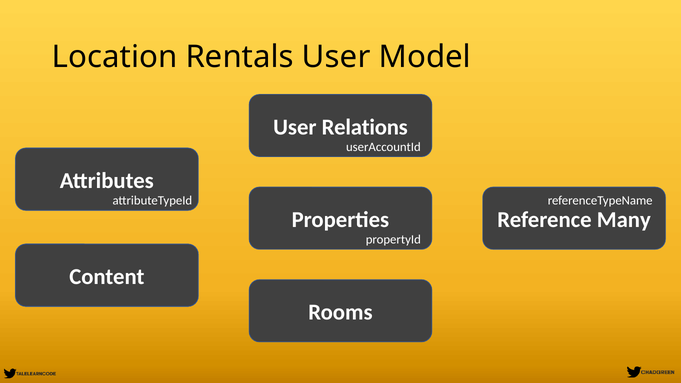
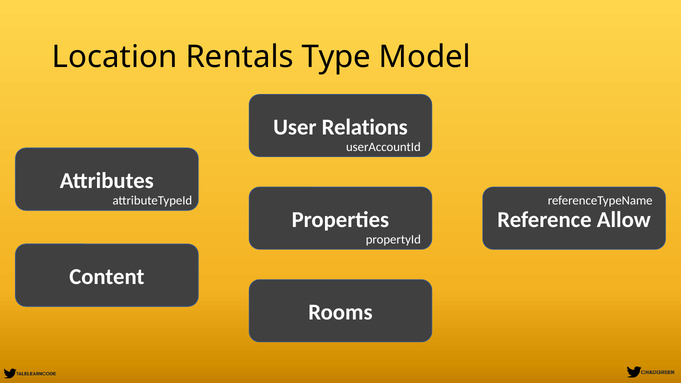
Rentals User: User -> Type (336, 57)
Many: Many -> Allow (624, 220)
